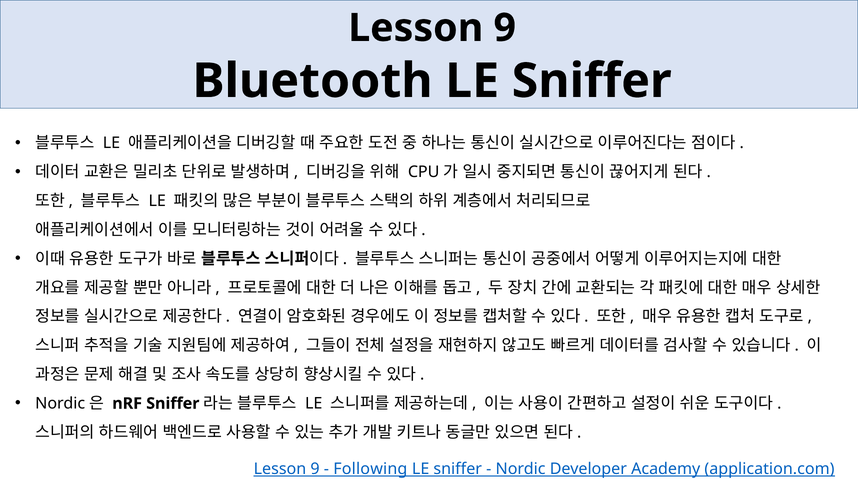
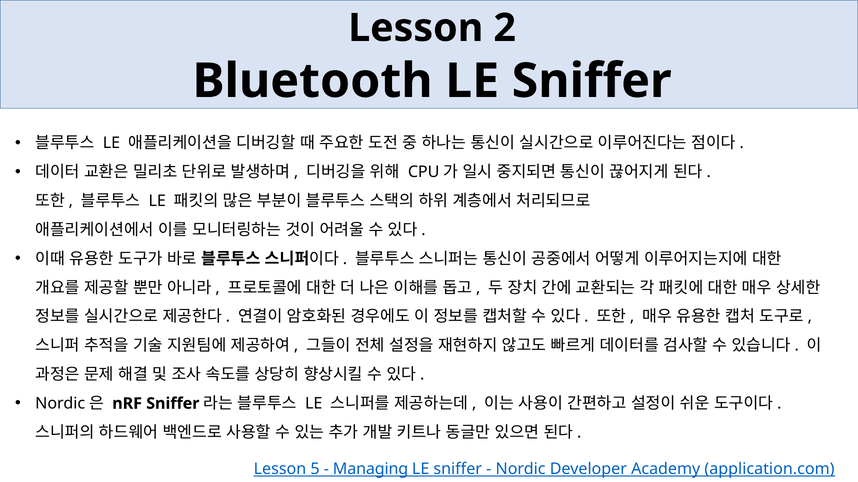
9: 9 -> 2 (505, 28)
9: 9 -> 5 (315, 469)
Following: Following -> Managing (371, 469)
